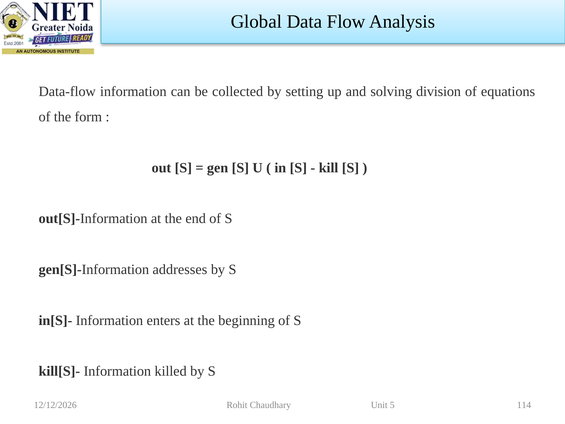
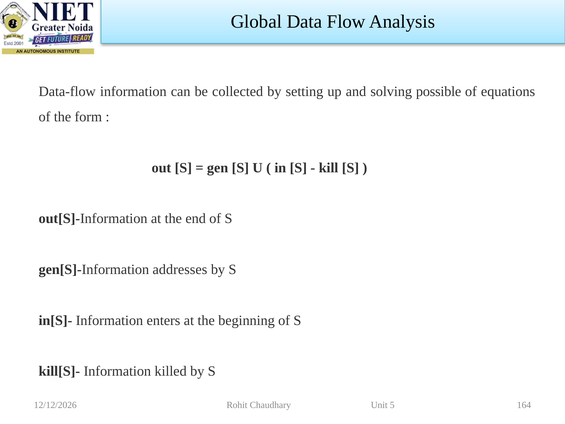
division: division -> possible (439, 91)
114: 114 -> 164 (524, 405)
